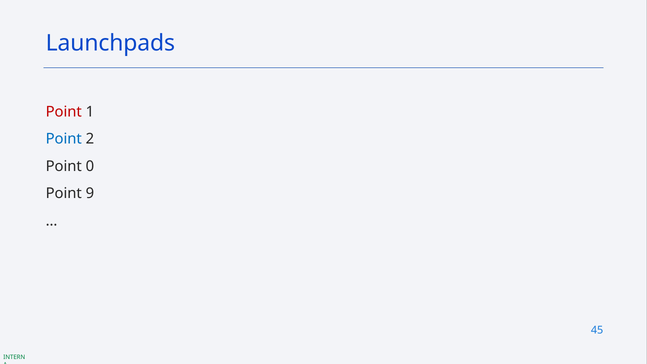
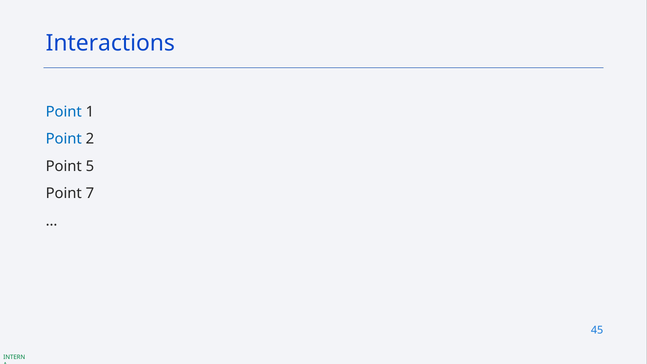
Launchpads: Launchpads -> Interactions (110, 43)
Point colour: red -> blue (64, 112)
0: 0 -> 5 (90, 166)
9: 9 -> 7 (90, 193)
